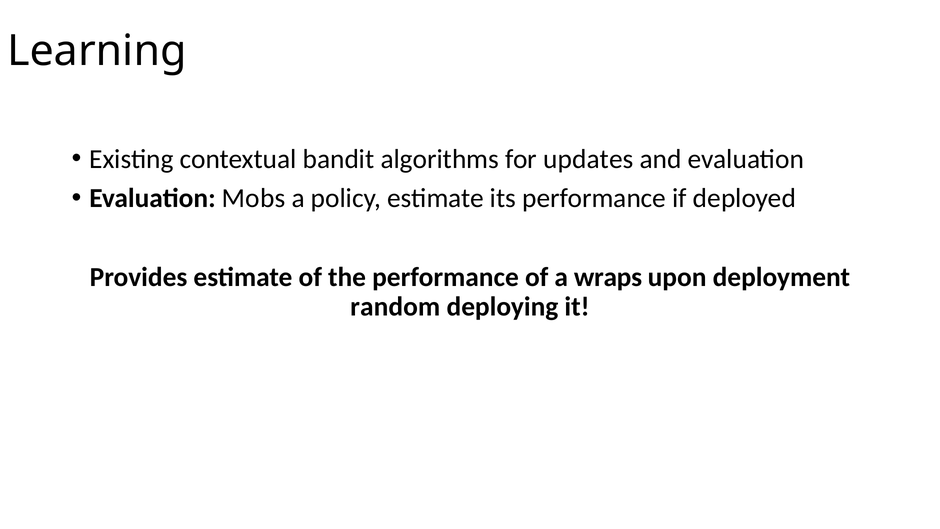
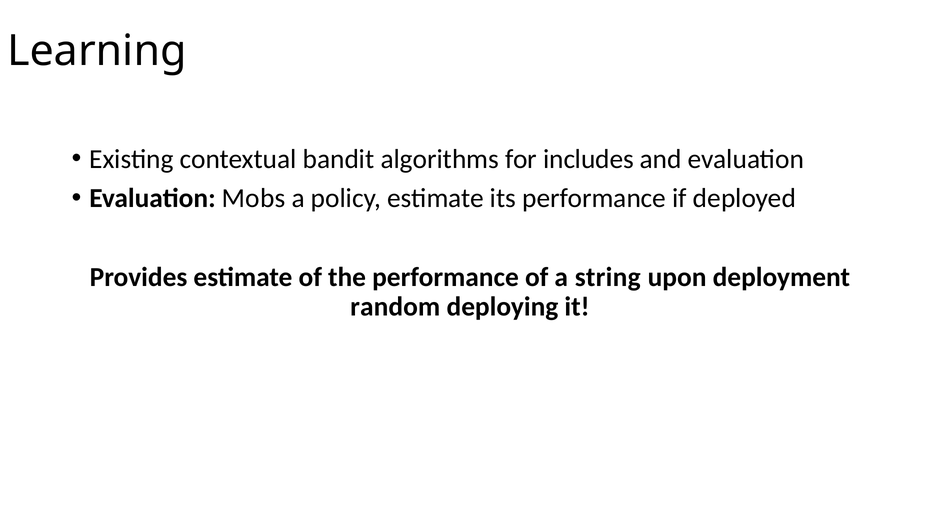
updates: updates -> includes (588, 159)
wraps: wraps -> string (608, 277)
